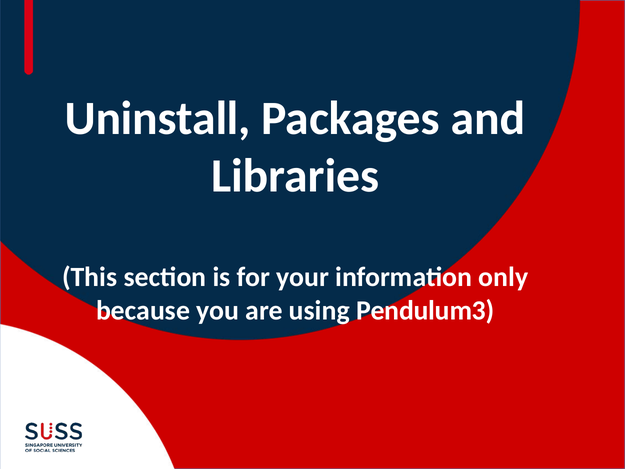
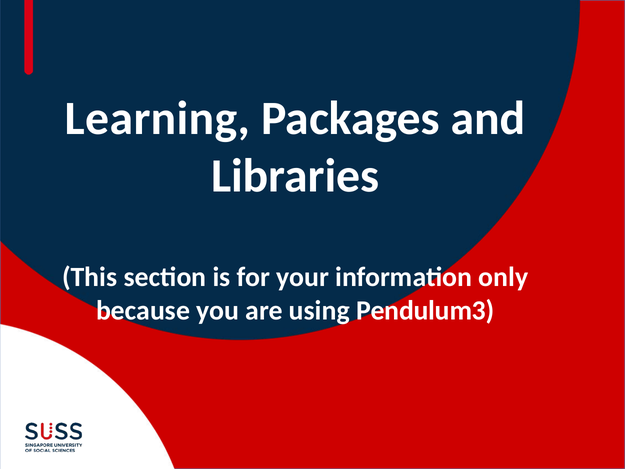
Uninstall: Uninstall -> Learning (157, 118)
